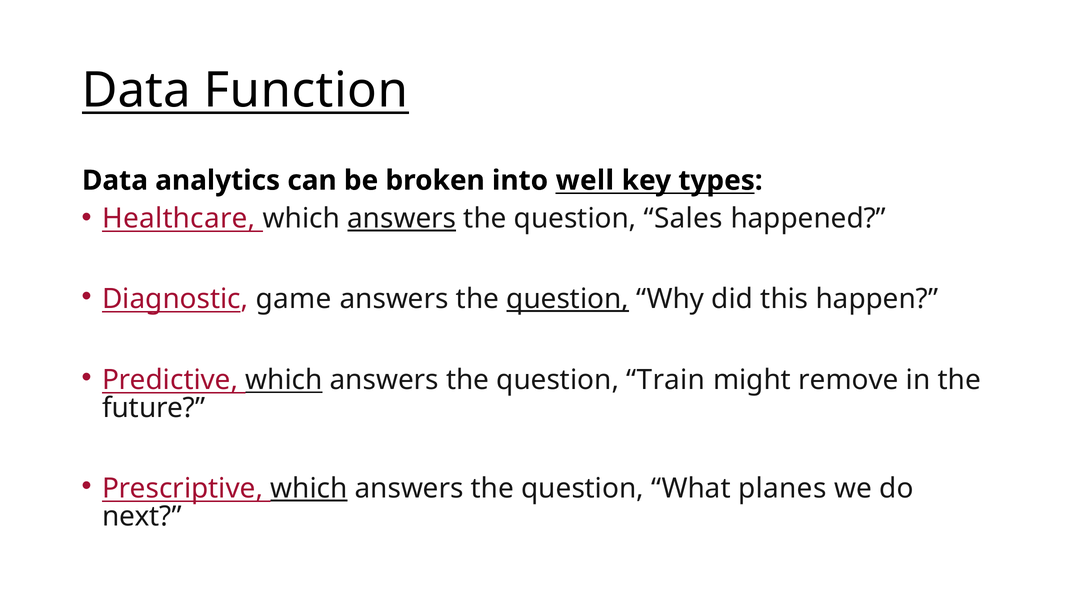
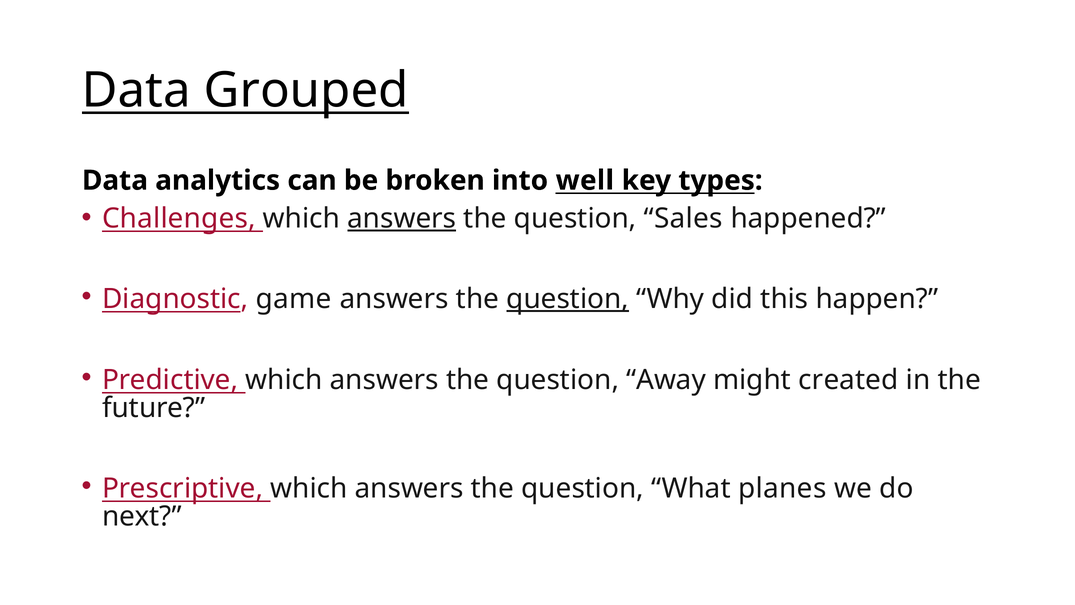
Function: Function -> Grouped (306, 90)
Healthcare: Healthcare -> Challenges (179, 218)
which underline: present -> none (284, 380)
Train: Train -> Away (666, 380)
remove: remove -> created (848, 380)
which underline: present -> none (309, 488)
